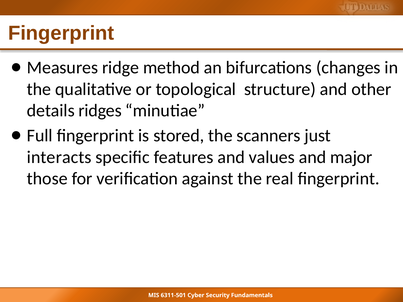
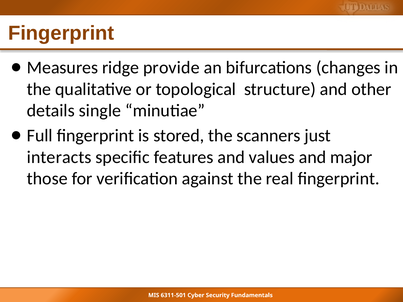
method: method -> provide (171, 68)
ridges: ridges -> single (100, 111)
